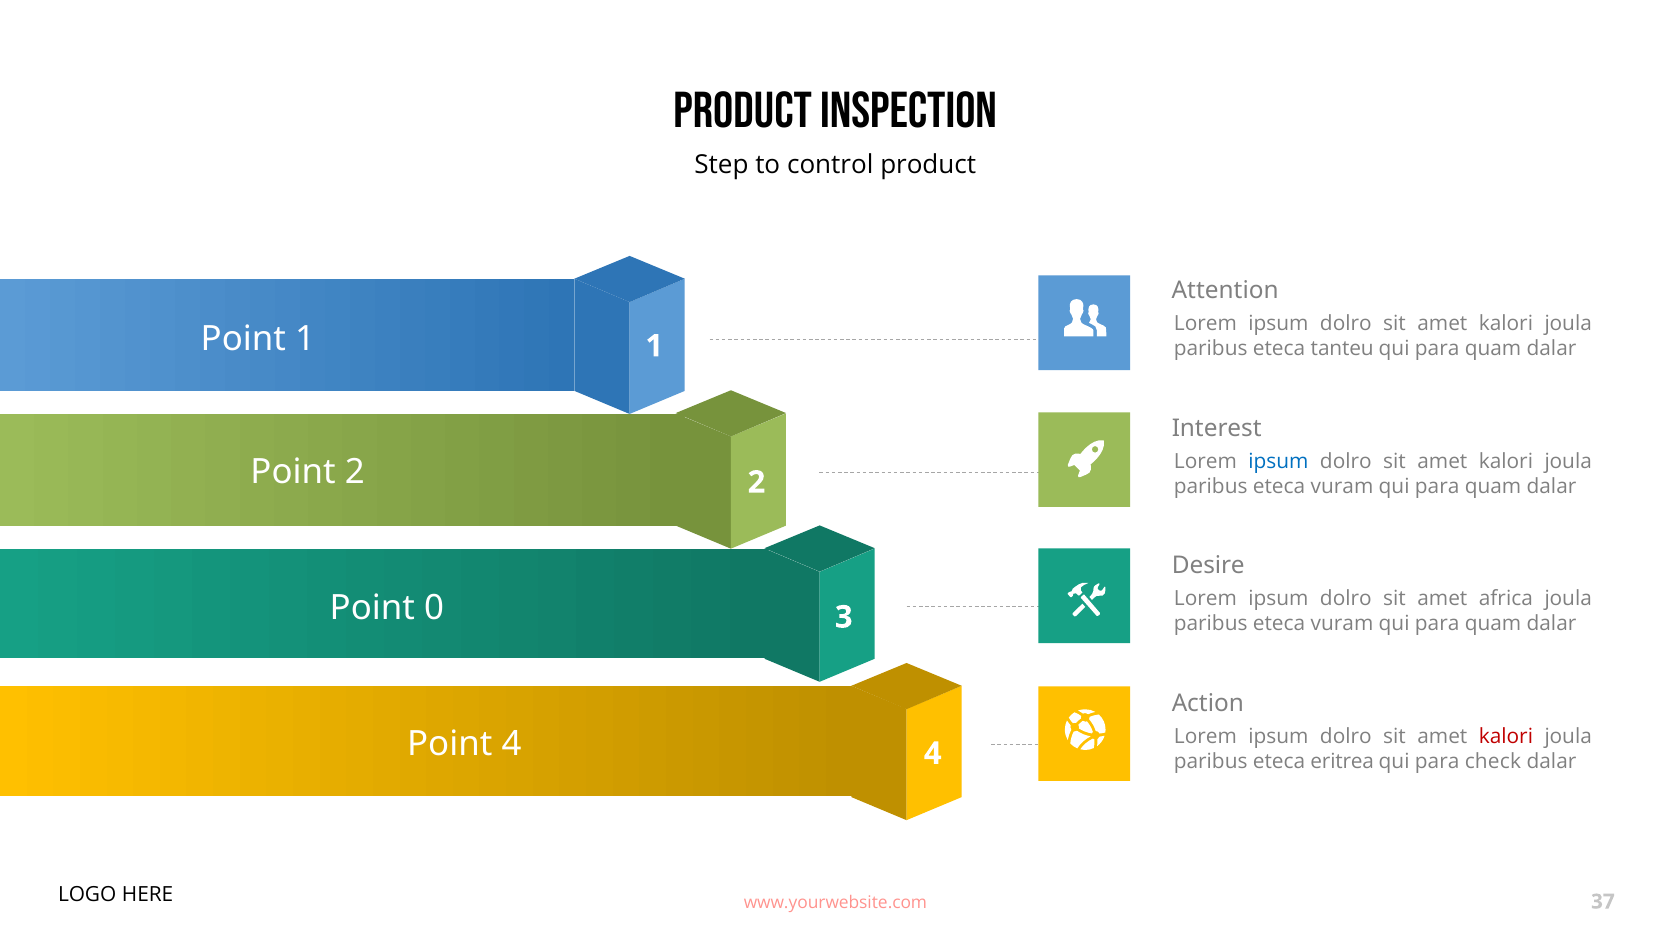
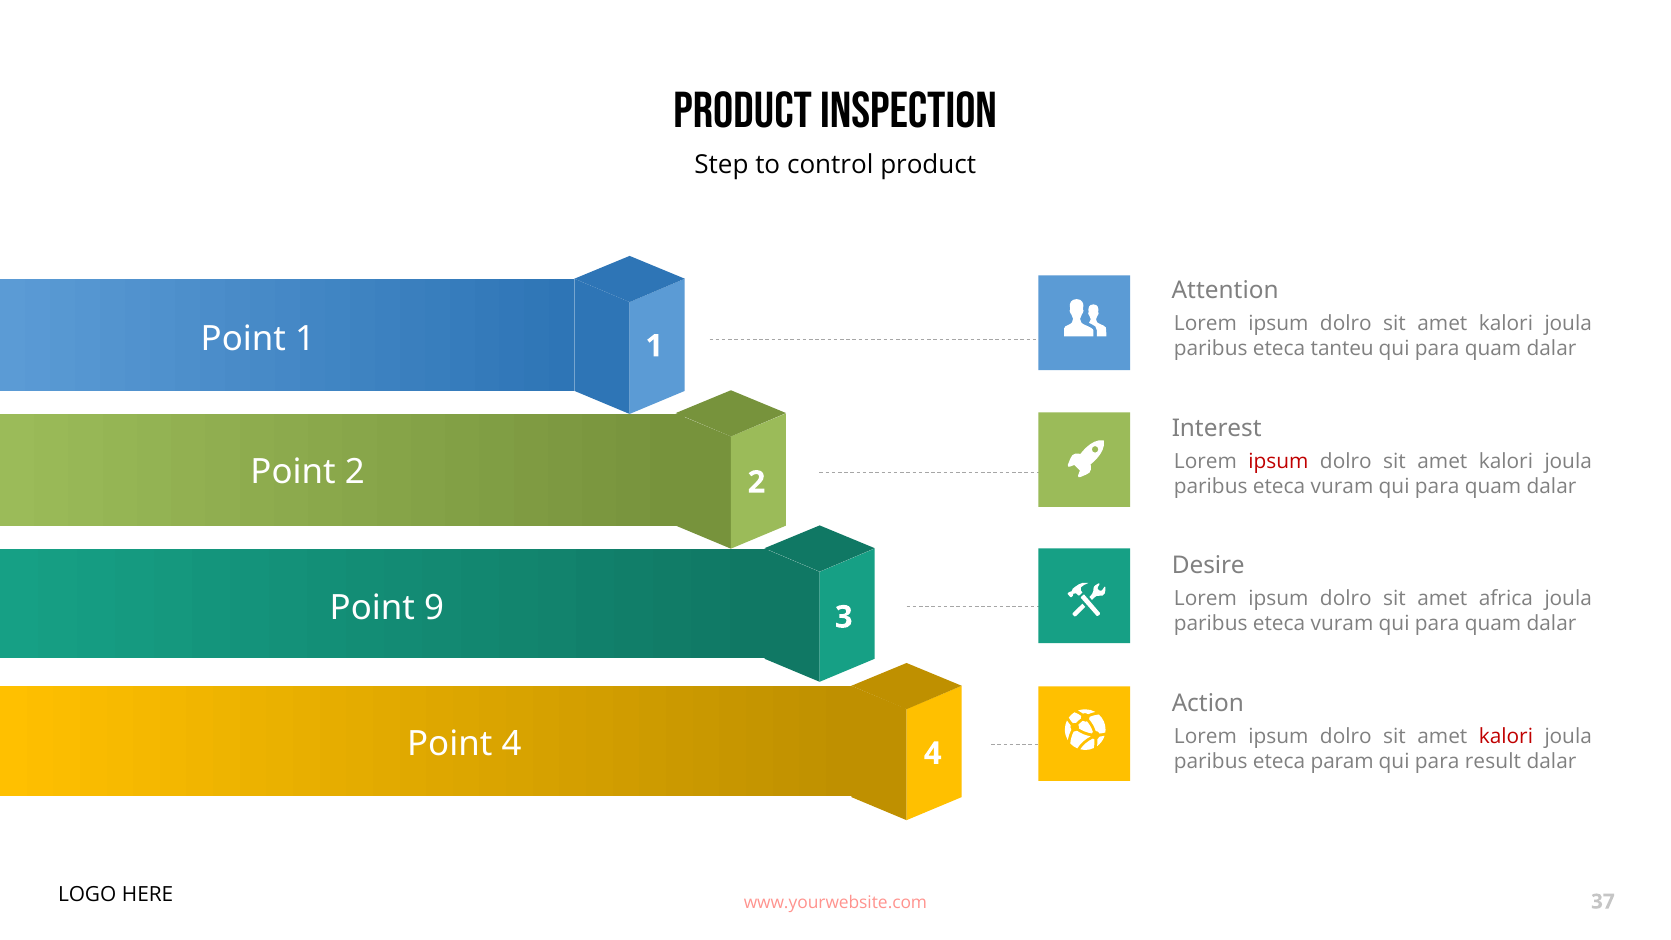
ipsum colour: blue -> red (1278, 461)
0: 0 -> 9 (434, 608)
eritrea: eritrea -> param (1342, 761)
check: check -> result (1493, 761)
